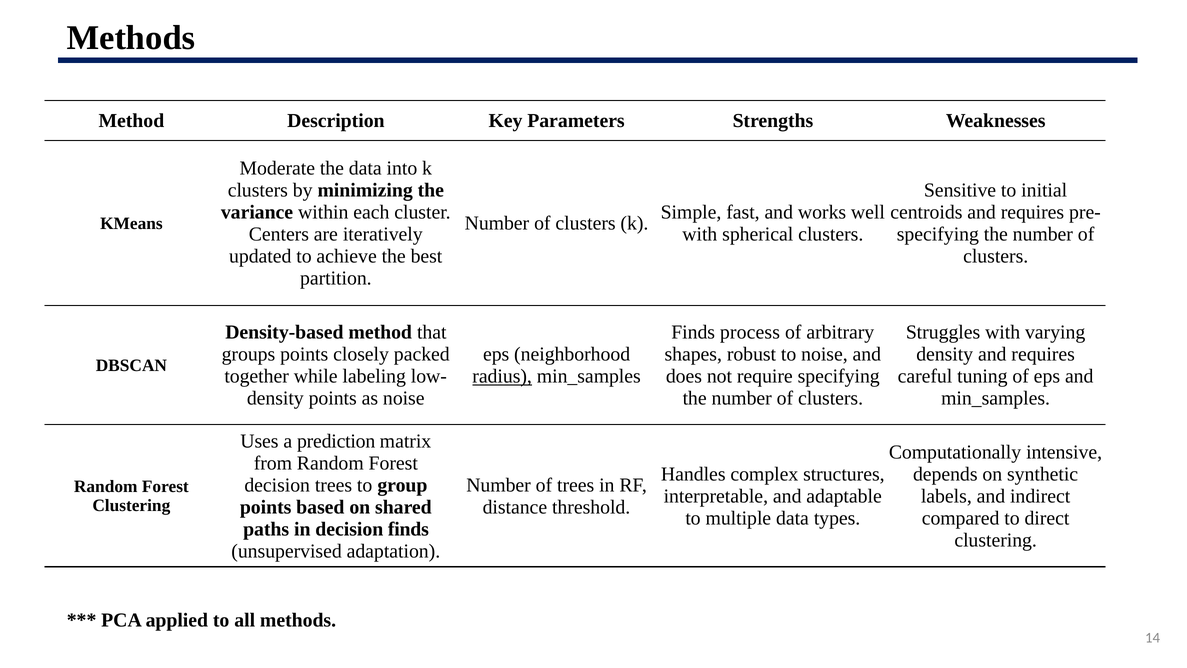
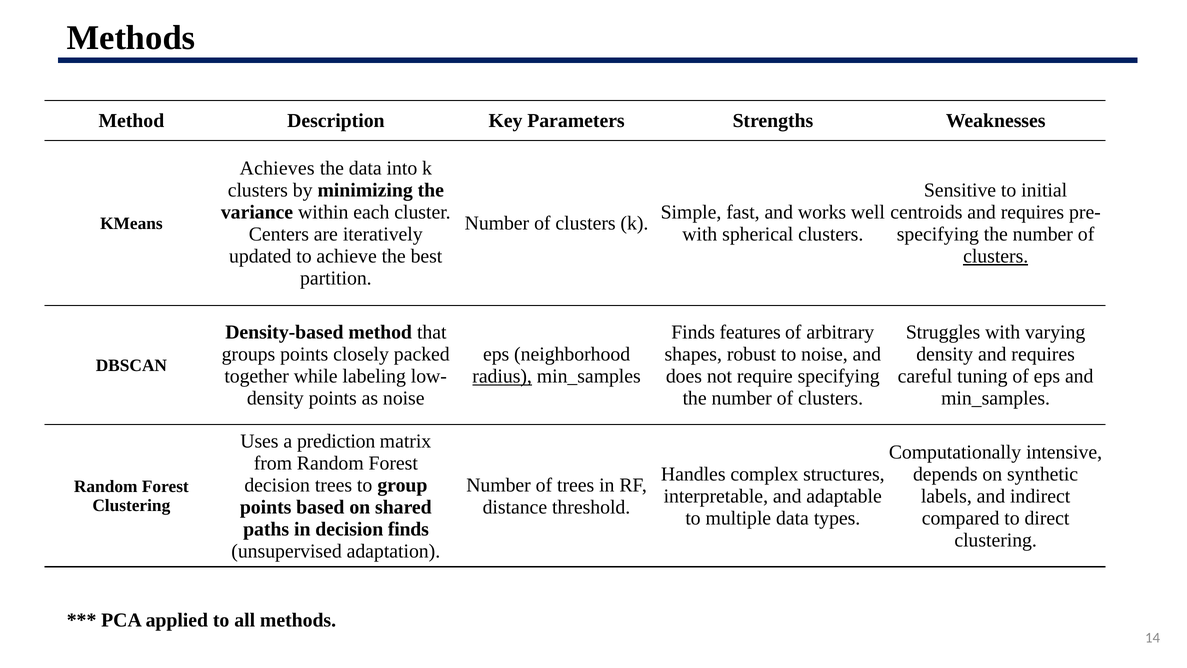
Moderate: Moderate -> Achieves (277, 168)
clusters underline: none -> present (996, 256)
process: process -> features (750, 332)
